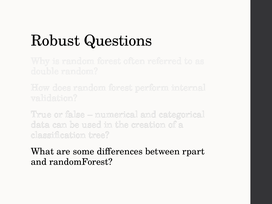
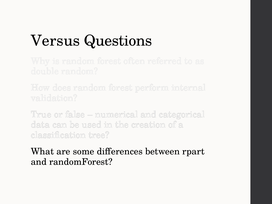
Robust: Robust -> Versus (55, 41)
